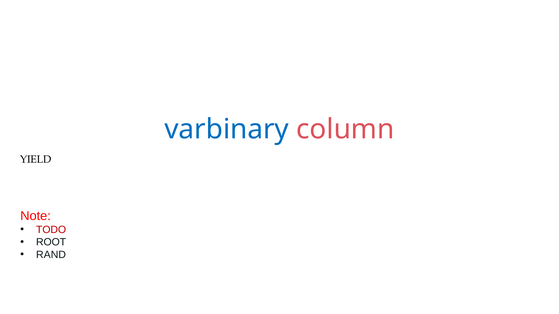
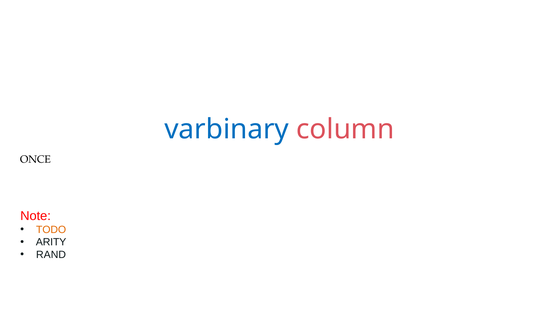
YIELD: YIELD -> ONCE (36, 160)
TODO colour: red -> orange (51, 230)
ROOT: ROOT -> ARITY (51, 243)
